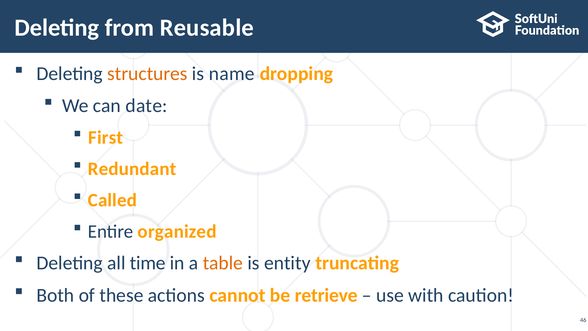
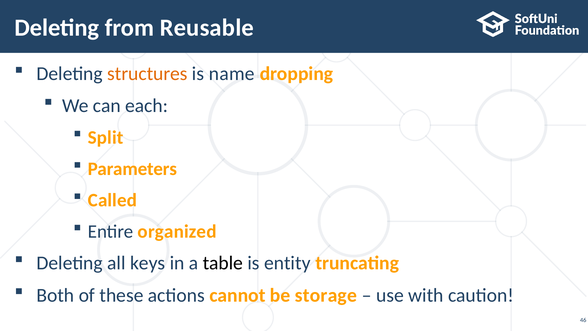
date: date -> each (147, 106)
First: First -> Split (106, 137)
Redundant: Redundant -> Parameters (132, 169)
time: time -> keys (148, 263)
table colour: orange -> black (223, 263)
retrieve: retrieve -> storage (326, 295)
